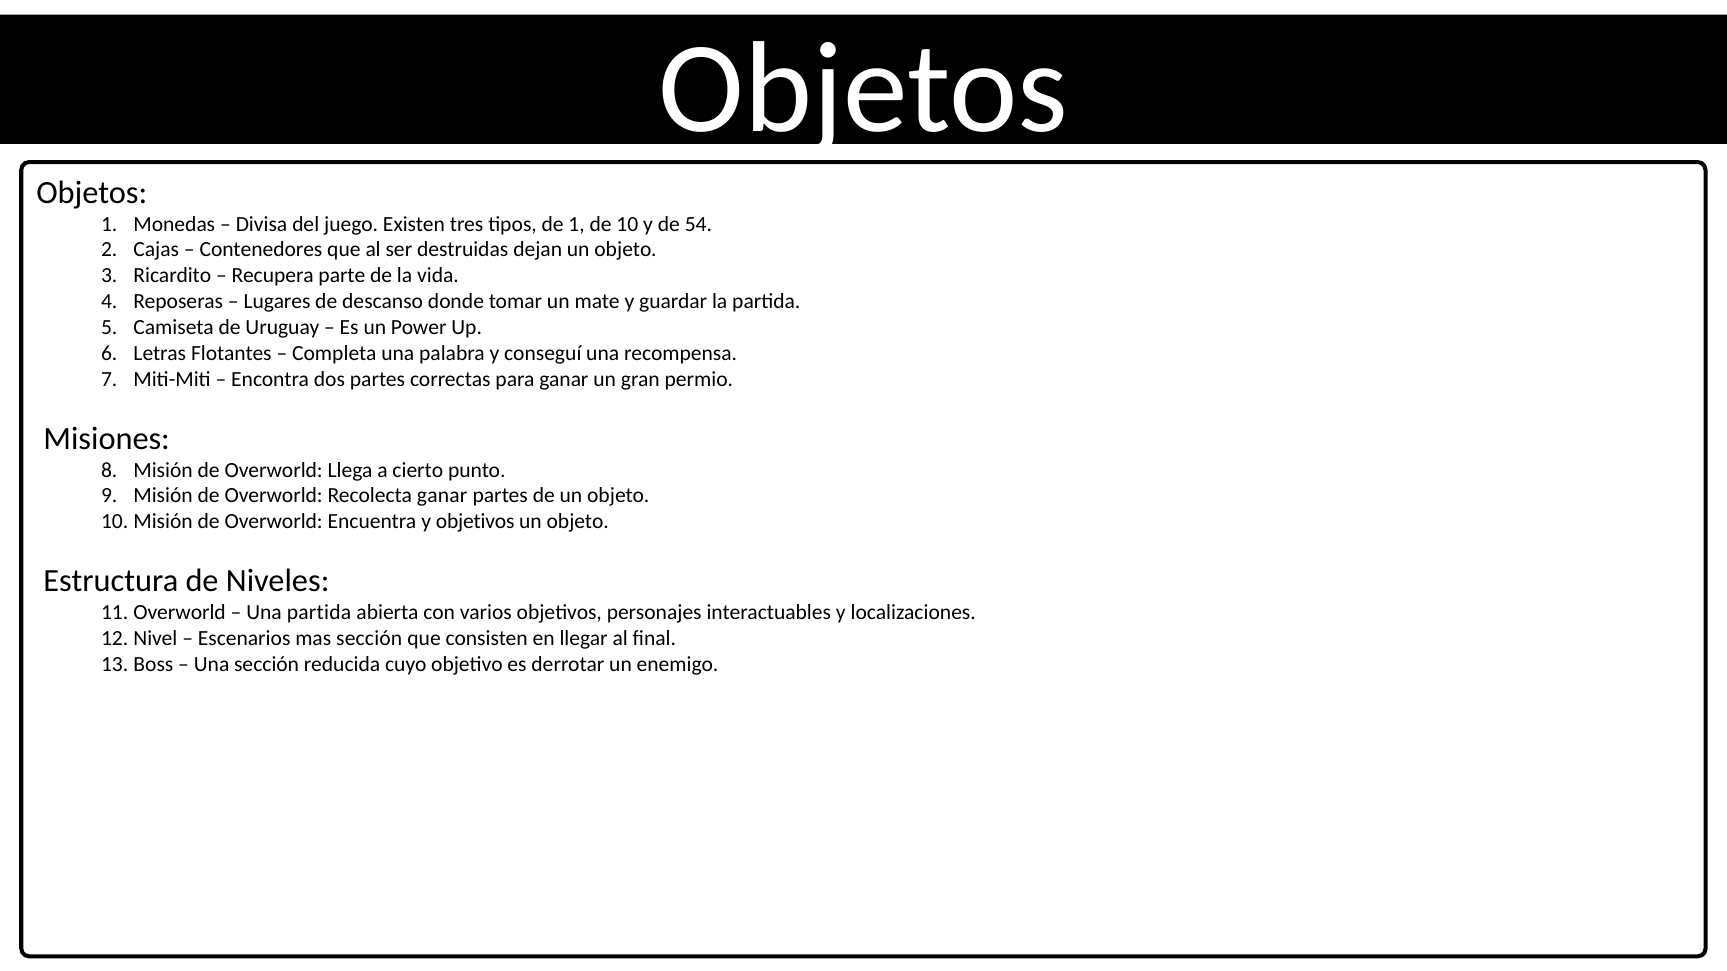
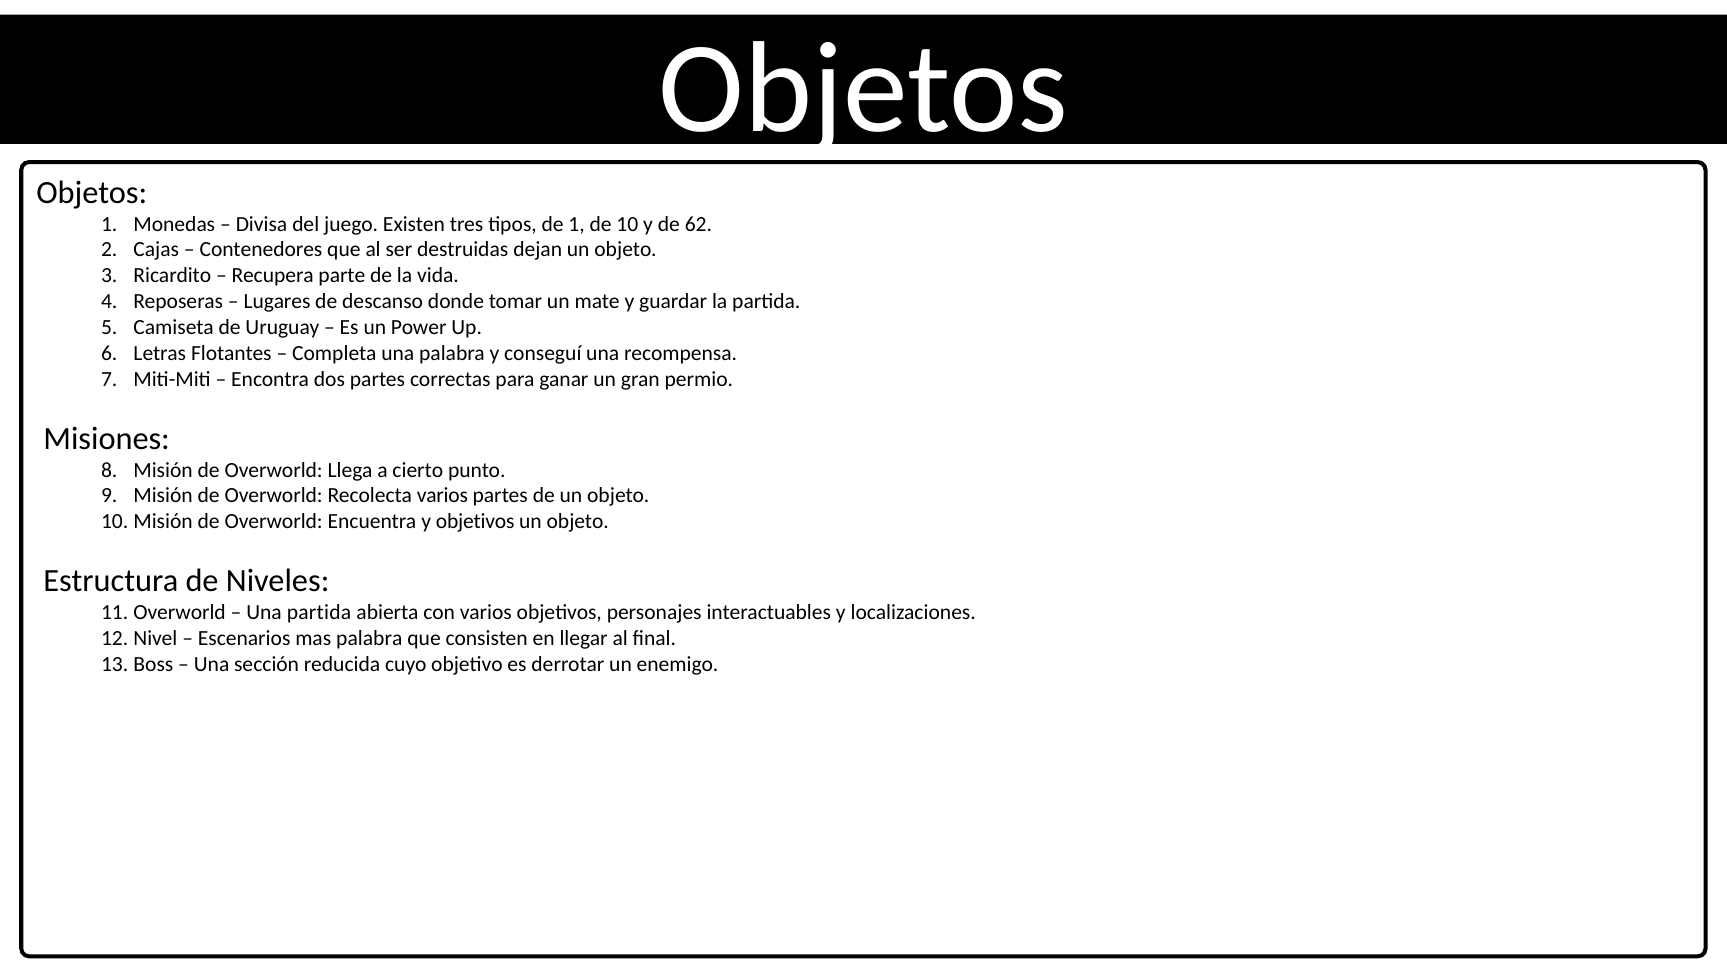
54: 54 -> 62 (698, 224)
Recolecta ganar: ganar -> varios (442, 496)
mas sección: sección -> palabra (369, 639)
